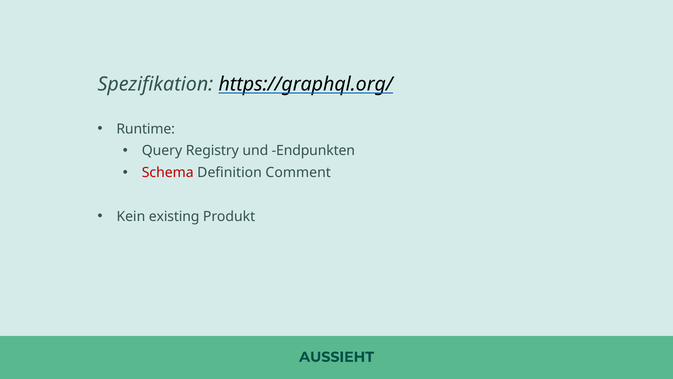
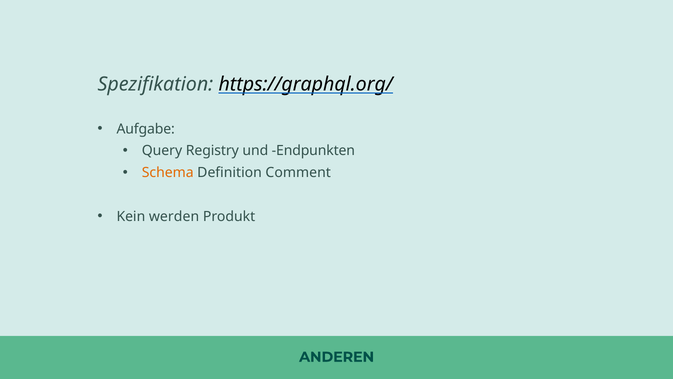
Runtime: Runtime -> Aufgabe (146, 129)
Schema colour: red -> orange (168, 173)
existing: existing -> werden (174, 216)
AUSSIEHT: AUSSIEHT -> ANDEREN (337, 357)
